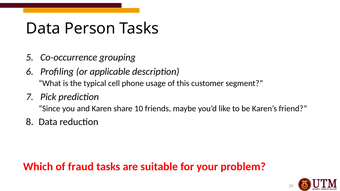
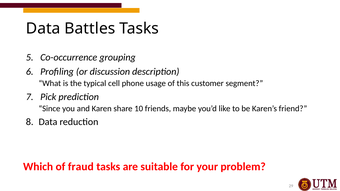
Person: Person -> Battles (90, 29)
applicable: applicable -> discussion (110, 72)
